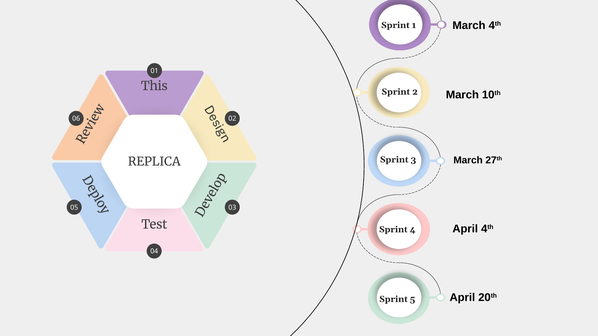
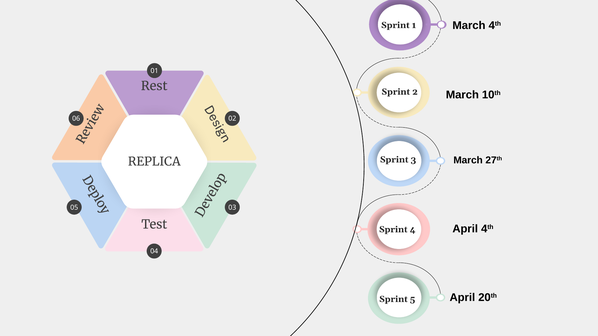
This: This -> Rest (154, 86)
